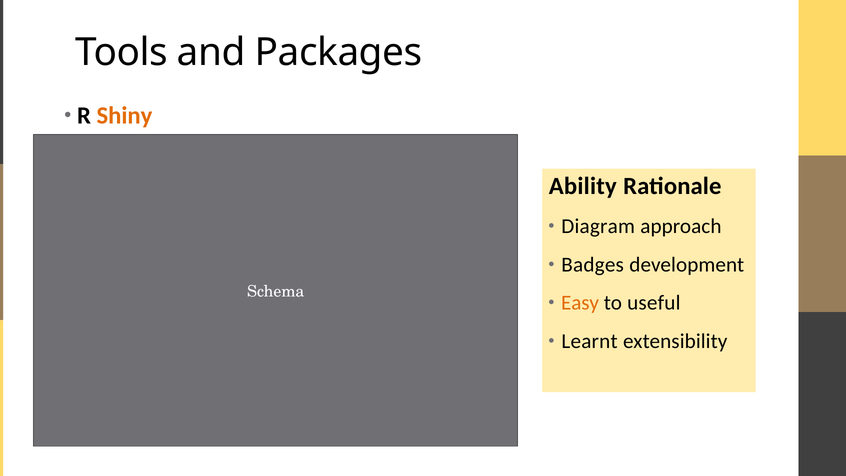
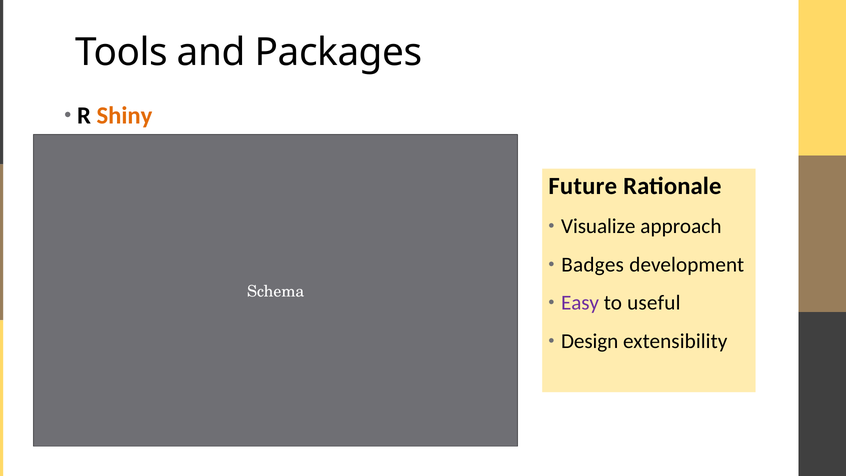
Ability: Ability -> Future (583, 186)
Diagram: Diagram -> Visualize (598, 226)
Easy colour: orange -> purple (580, 303)
Learnt: Learnt -> Design (590, 341)
